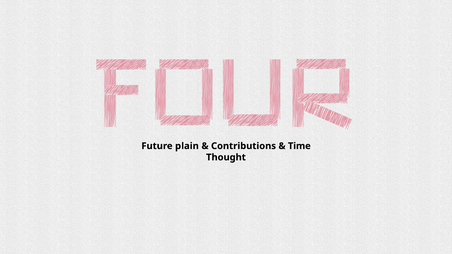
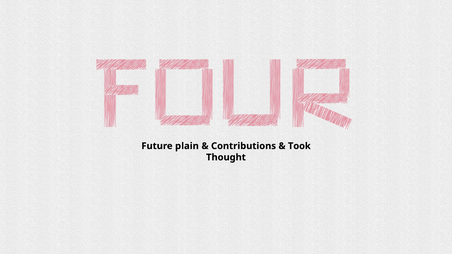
Time: Time -> Took (299, 146)
